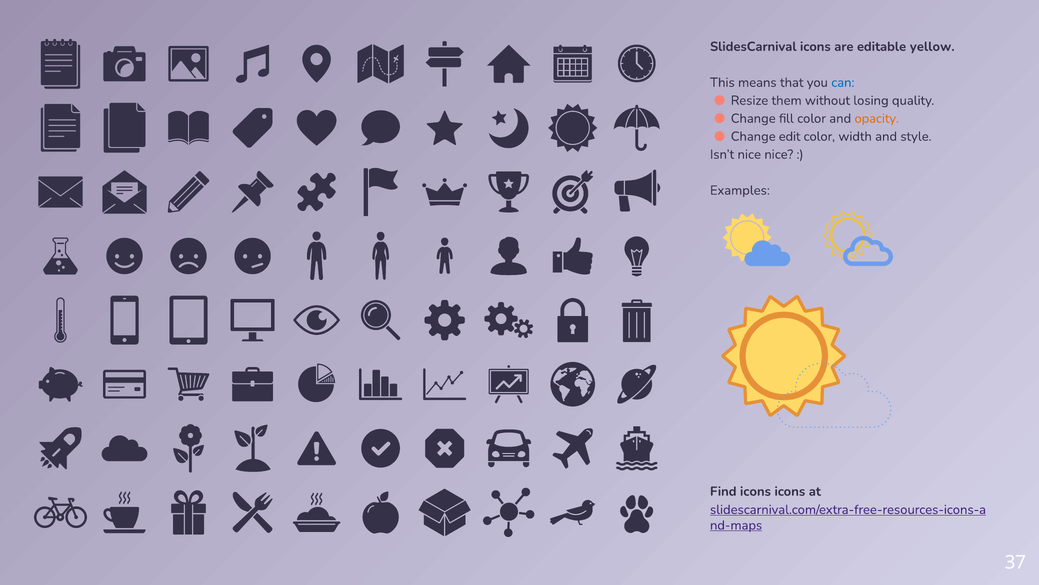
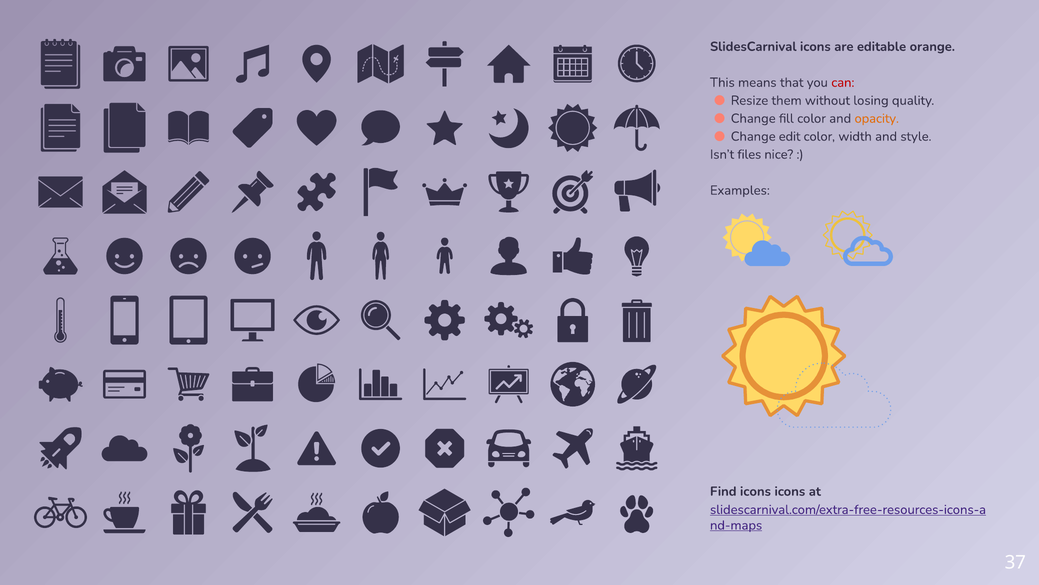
yellow: yellow -> orange (932, 47)
can colour: blue -> red (843, 82)
Isn’t nice: nice -> files (749, 154)
